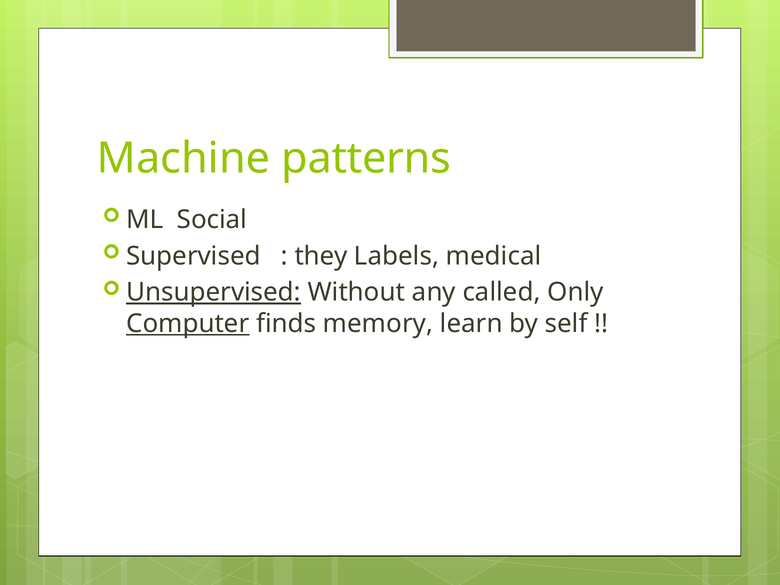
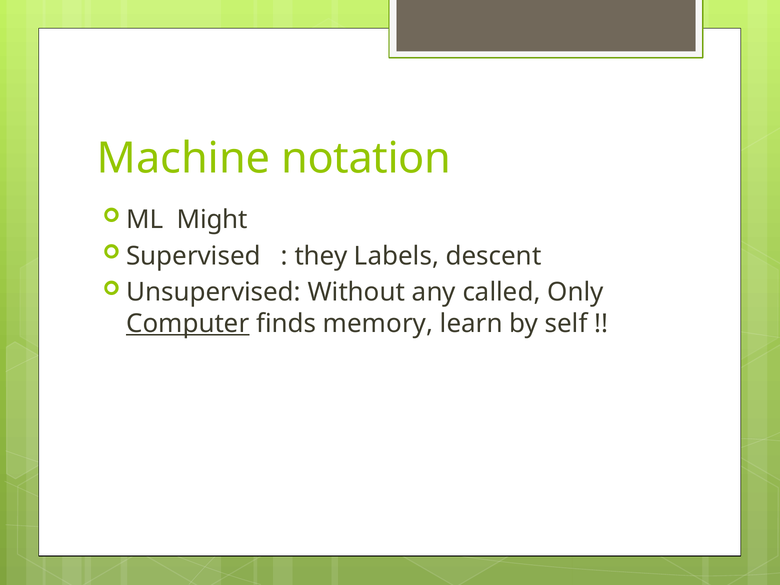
patterns: patterns -> notation (366, 158)
Social: Social -> Might (212, 220)
medical: medical -> descent (494, 256)
Unsupervised underline: present -> none (214, 292)
